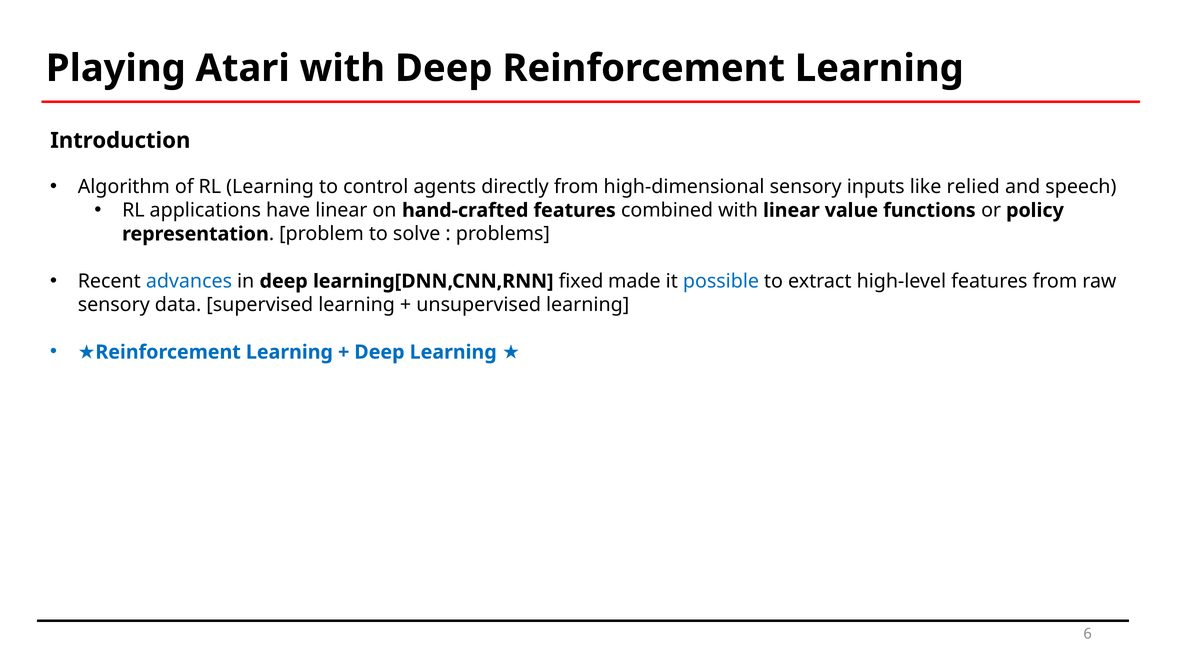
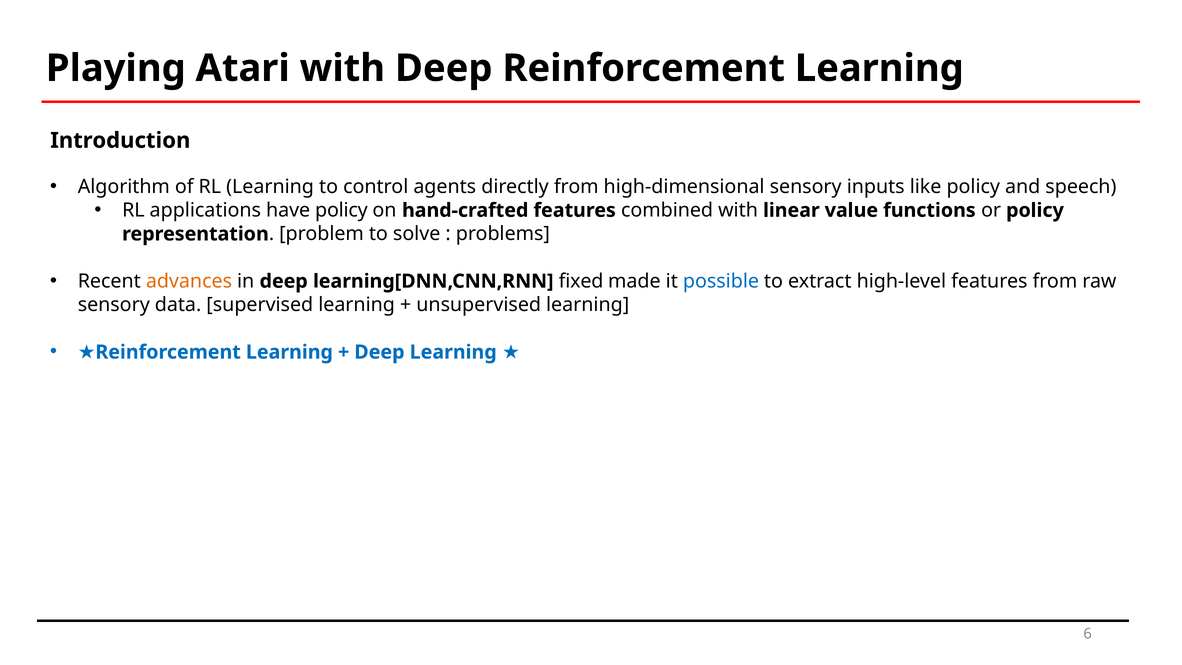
like relied: relied -> policy (973, 187)
have linear: linear -> policy (341, 210)
advances colour: blue -> orange (189, 281)
